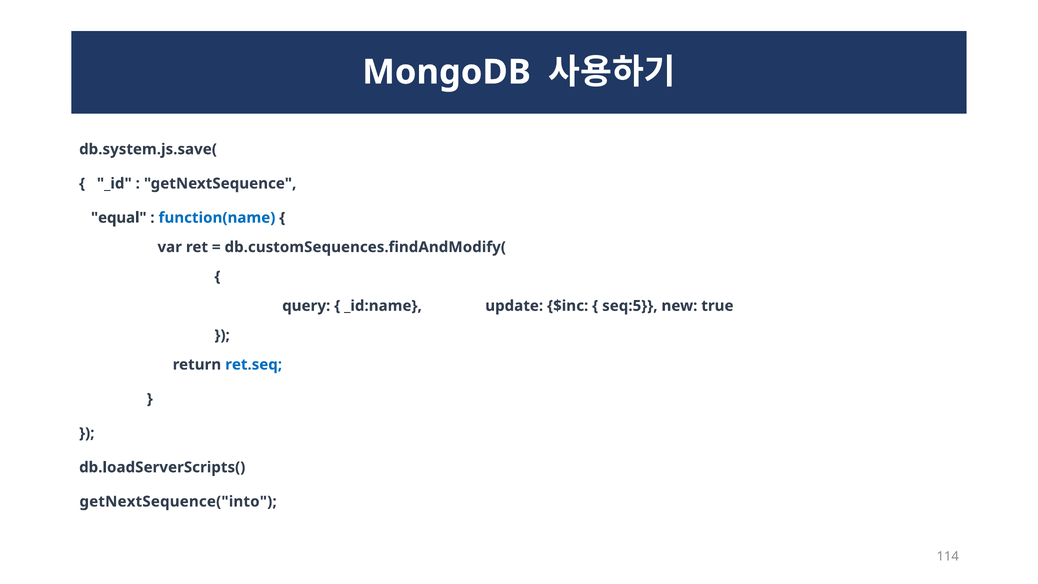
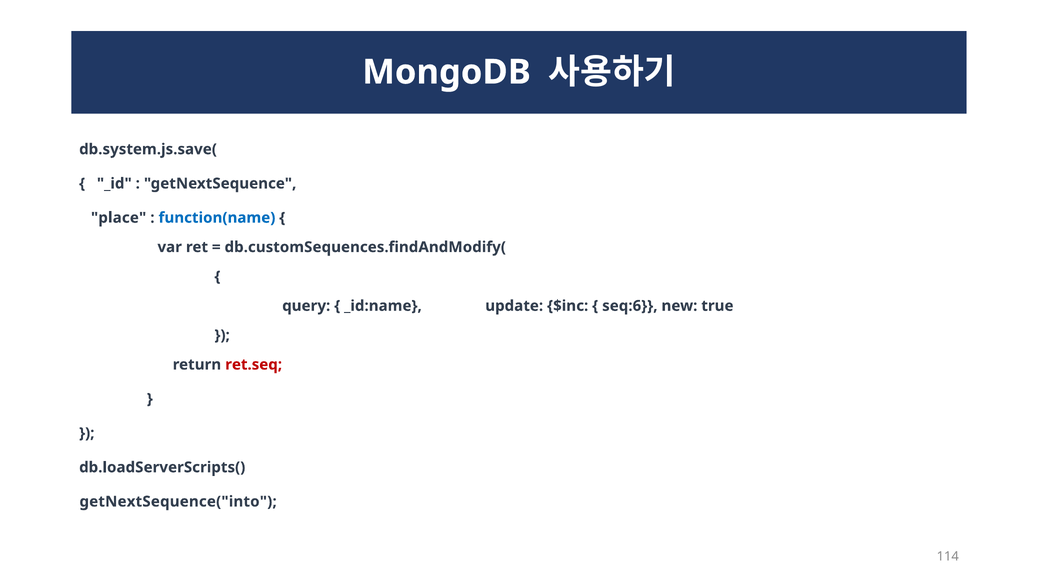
equal: equal -> place (119, 218)
seq:5: seq:5 -> seq:6 (630, 306)
ret.seq colour: blue -> red (254, 365)
